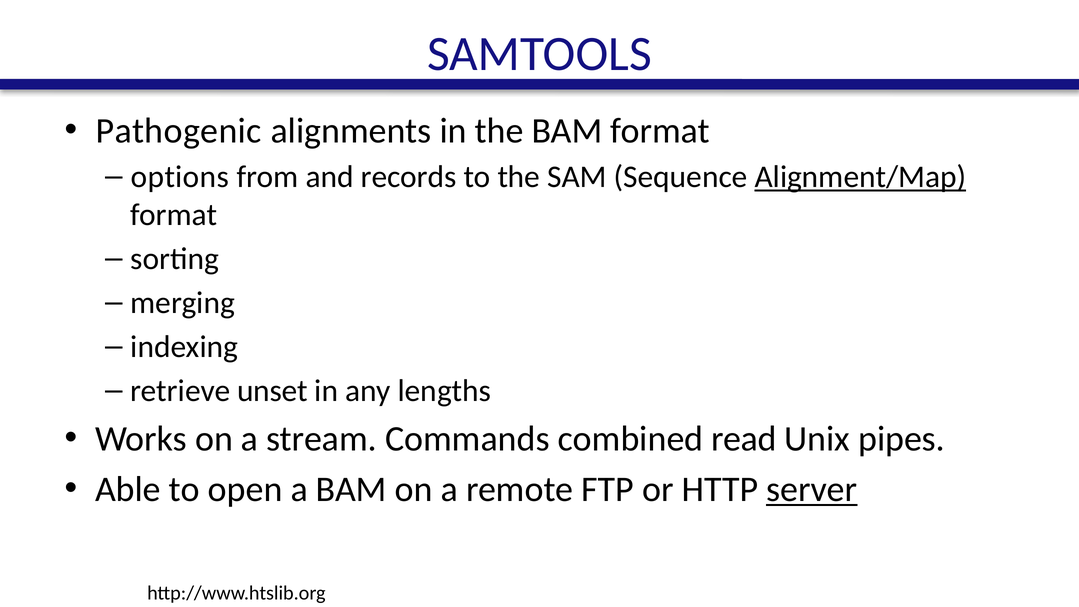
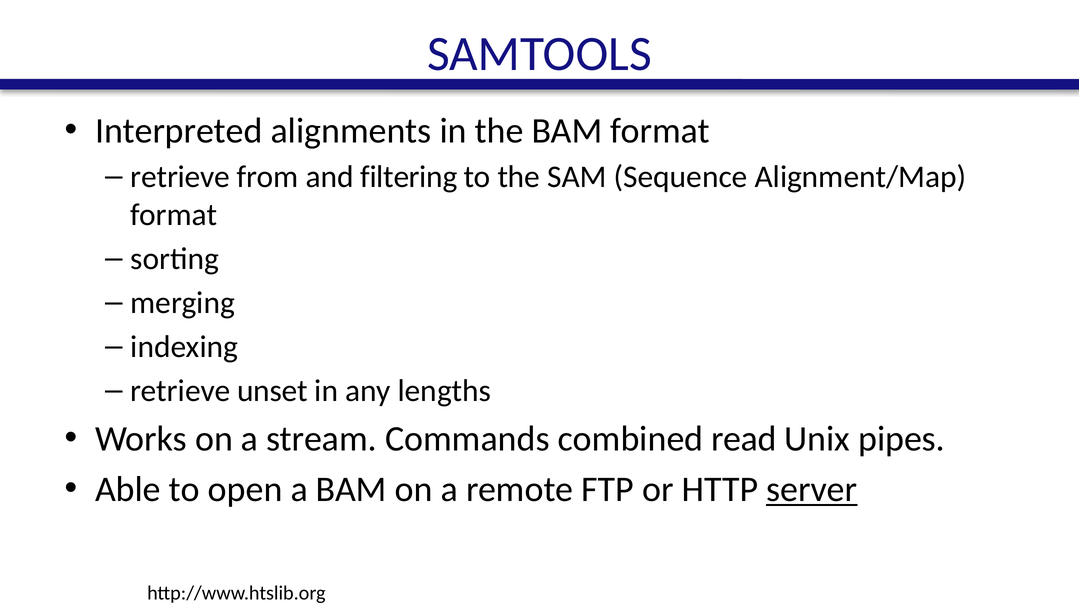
Pathogenic: Pathogenic -> Interpreted (179, 131)
options: options -> retrieve (180, 177)
records: records -> filtering (409, 177)
Alignment/Map underline: present -> none (860, 177)
